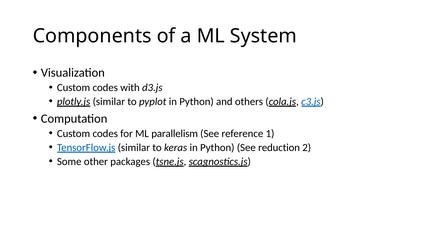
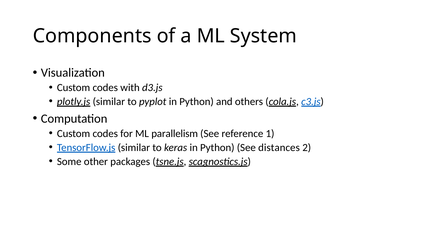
reduction: reduction -> distances (279, 147)
